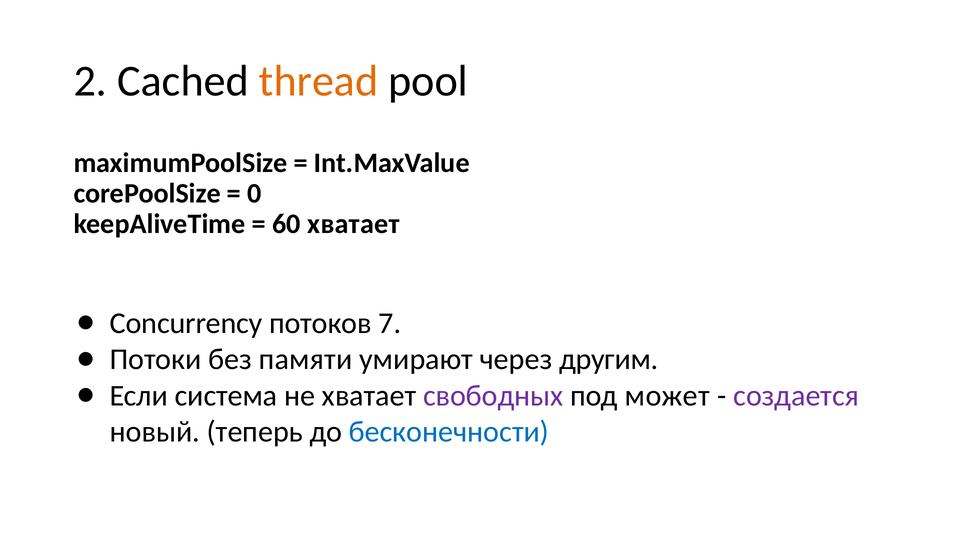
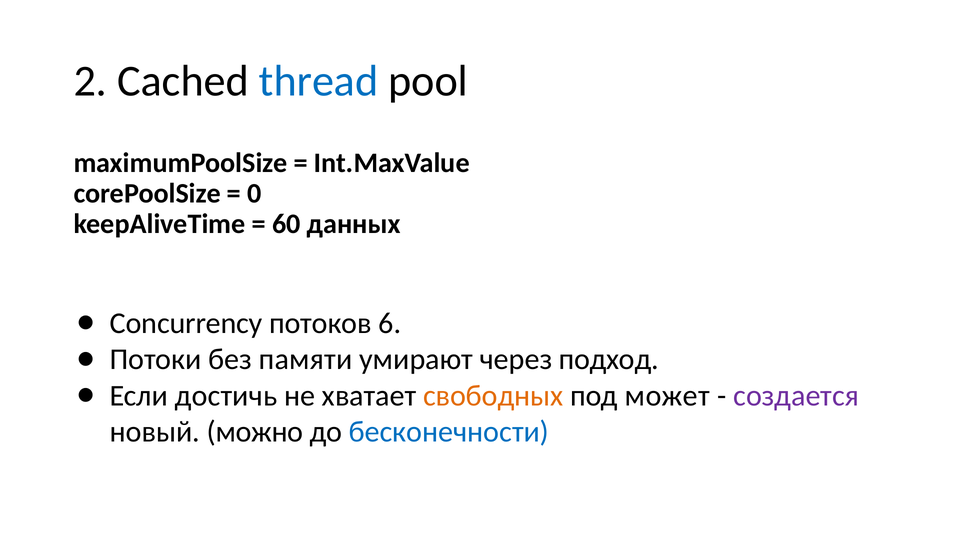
thread colour: orange -> blue (319, 81)
60 хватает: хватает -> данных (354, 224)
7: 7 -> 6 (390, 323)
другим: другим -> подход (609, 359)
система: система -> достичь (226, 396)
свободных colour: purple -> orange (493, 396)
теперь: теперь -> можно (255, 432)
